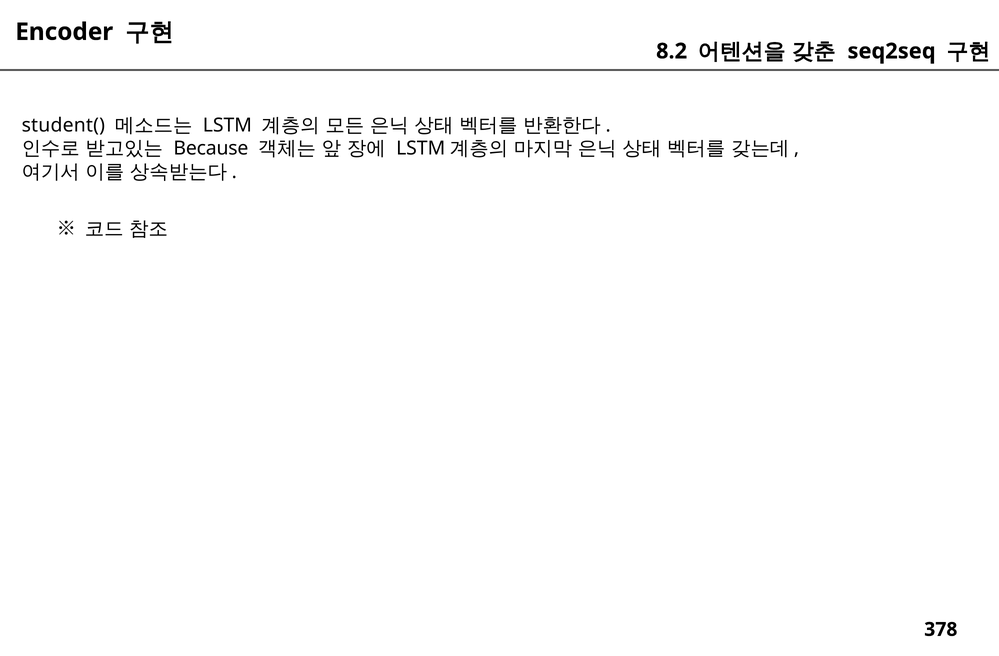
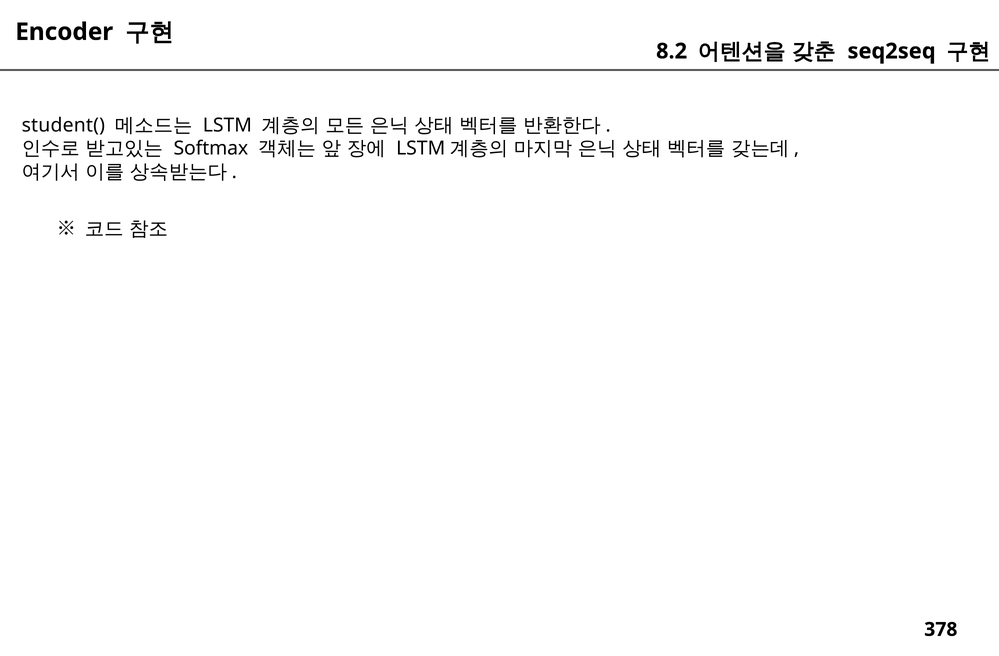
Because: Because -> Softmax (211, 149)
